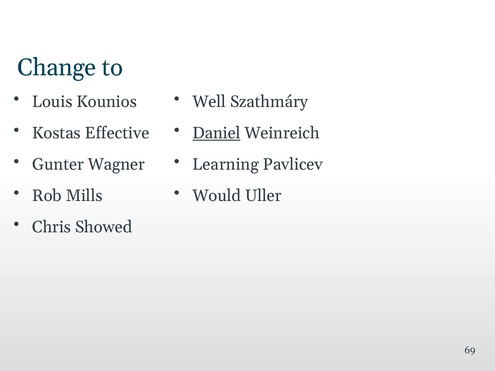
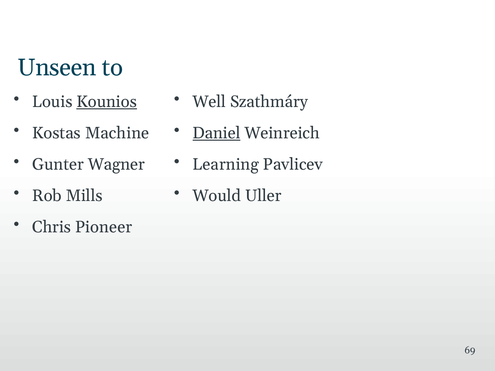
Change: Change -> Unseen (57, 68)
Kounios underline: none -> present (107, 102)
Effective: Effective -> Machine (117, 133)
Showed: Showed -> Pioneer (104, 227)
